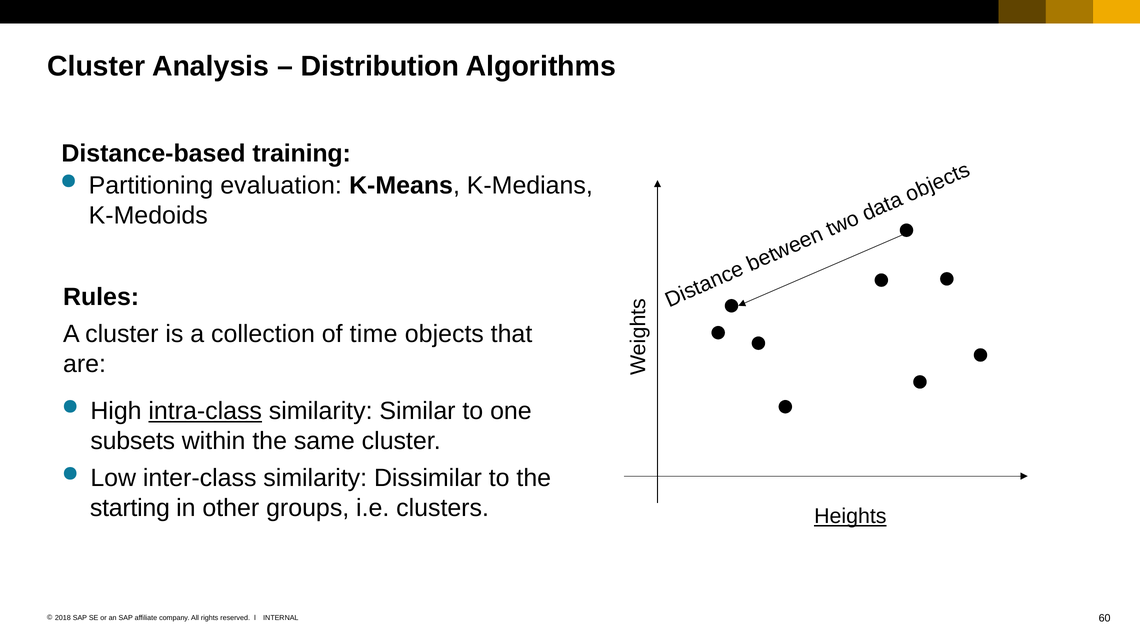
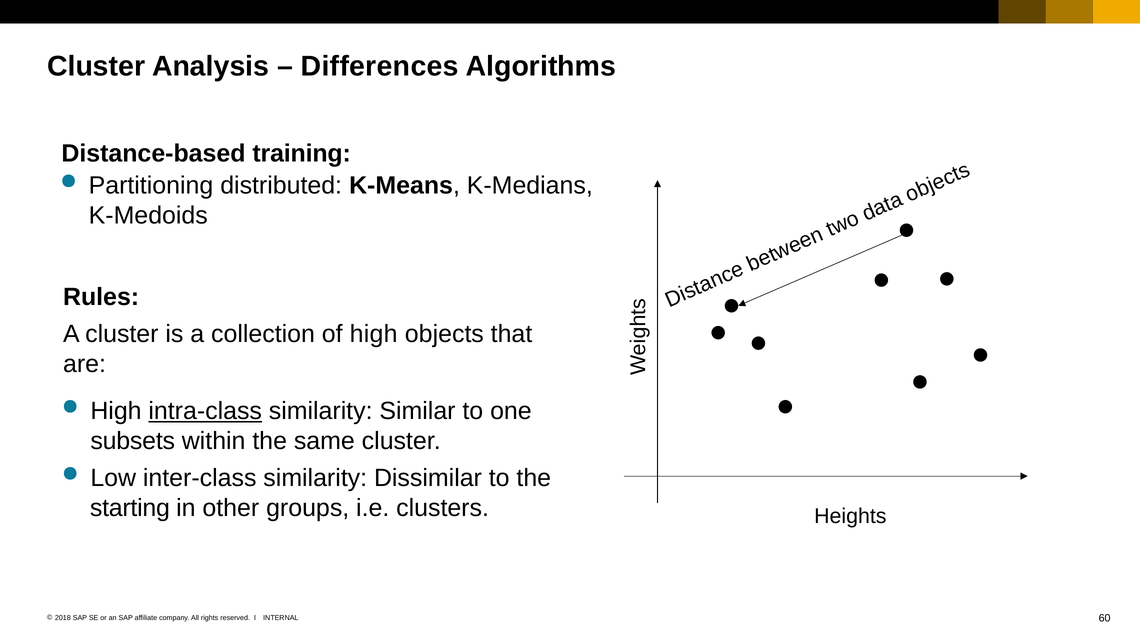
Distribution: Distribution -> Differences (380, 66)
evaluation: evaluation -> distributed (281, 186)
of time: time -> high (374, 334)
Heights underline: present -> none (850, 517)
